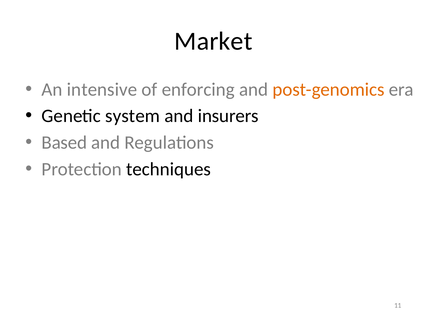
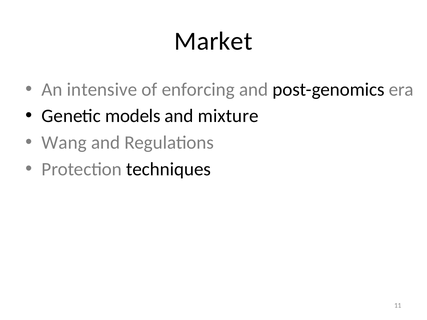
post-genomics colour: orange -> black (329, 90)
system: system -> models (133, 116)
insurers: insurers -> mixture (228, 116)
Based: Based -> Wang (64, 143)
